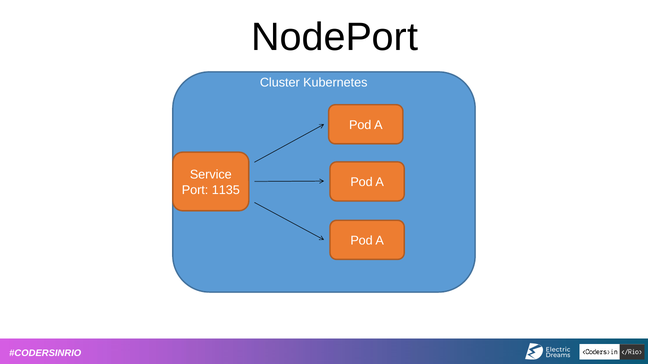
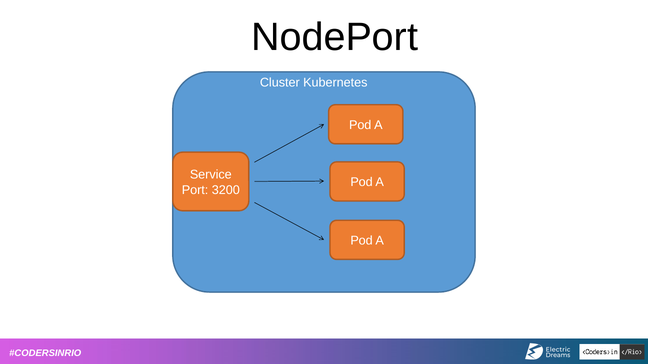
1135: 1135 -> 3200 (226, 190)
